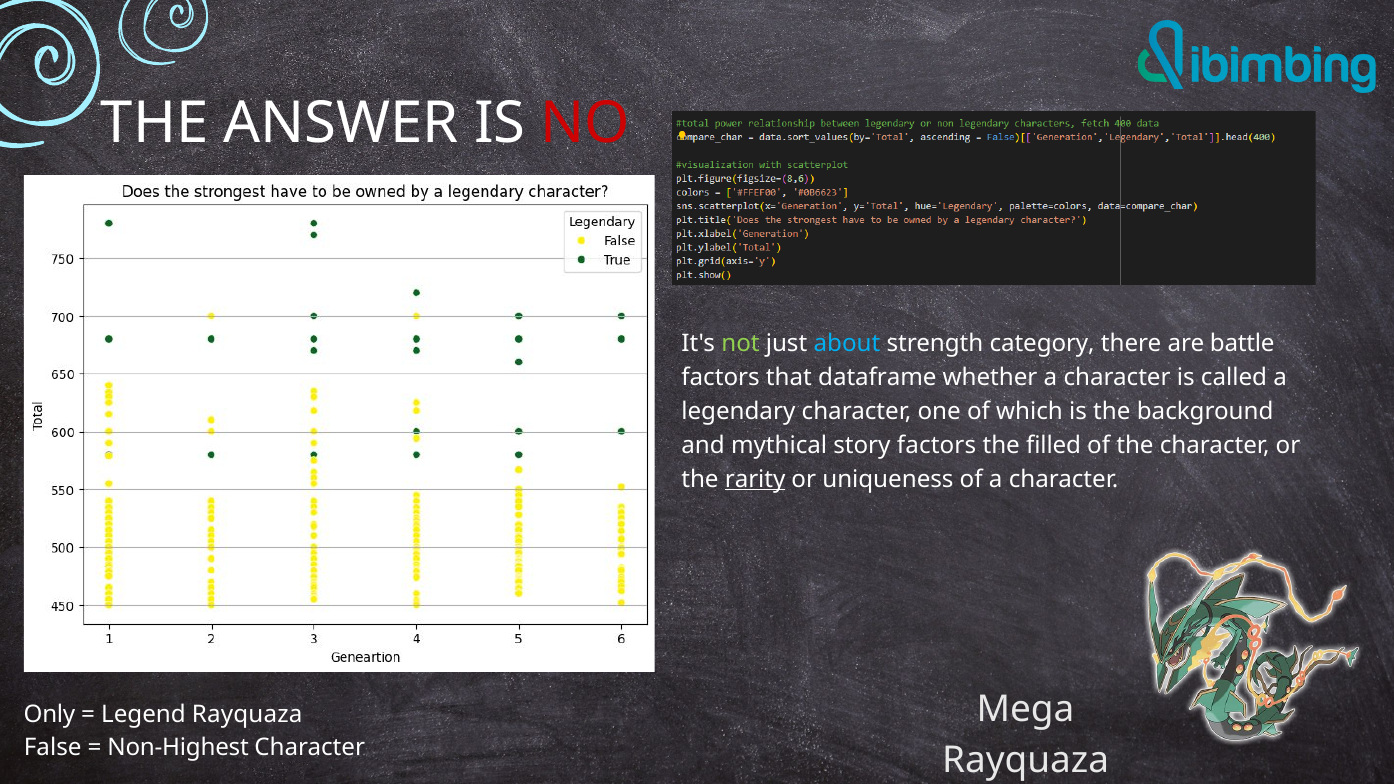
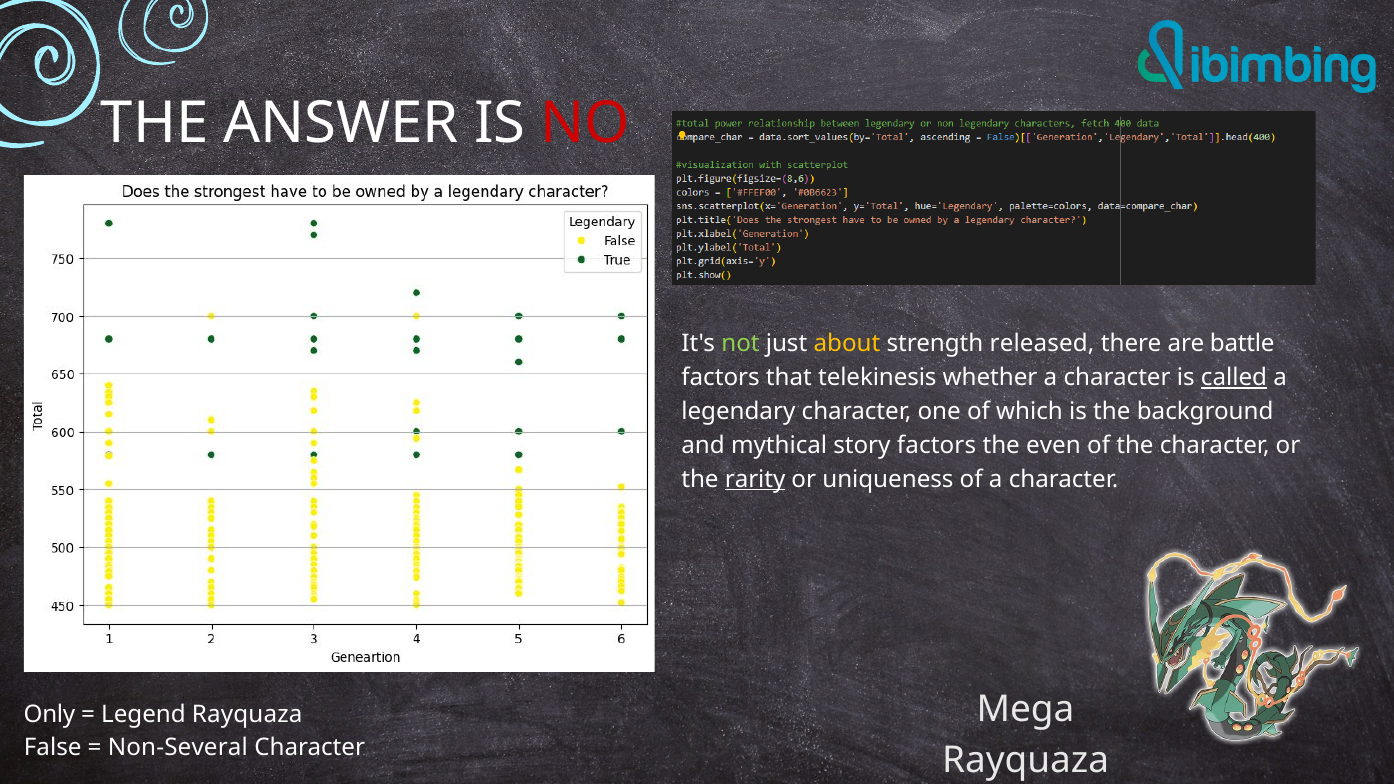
about colour: light blue -> yellow (847, 344)
category: category -> released (1042, 344)
dataframe: dataframe -> telekinesis (877, 378)
called underline: none -> present (1234, 378)
filled: filled -> even (1053, 445)
Non-Highest: Non-Highest -> Non-Several (178, 748)
